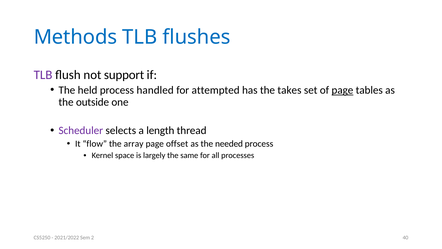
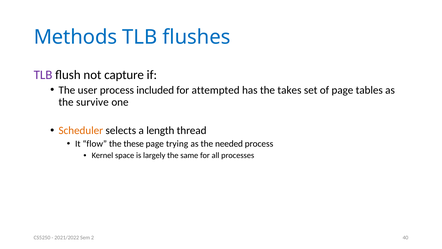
support: support -> capture (124, 75)
held: held -> user (88, 90)
handled: handled -> included (155, 90)
page underline: present -> none (342, 90)
outside: outside -> survive (92, 102)
Scheduler colour: purple -> orange (81, 130)
array: array -> these (134, 144)
offset: offset -> trying (177, 144)
